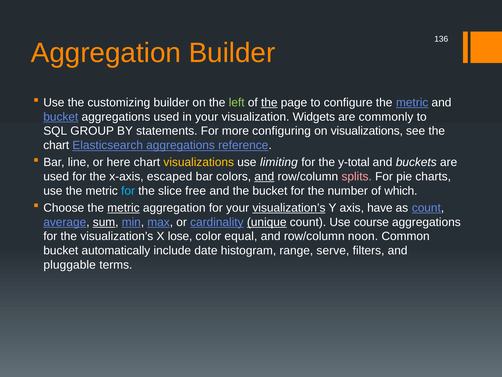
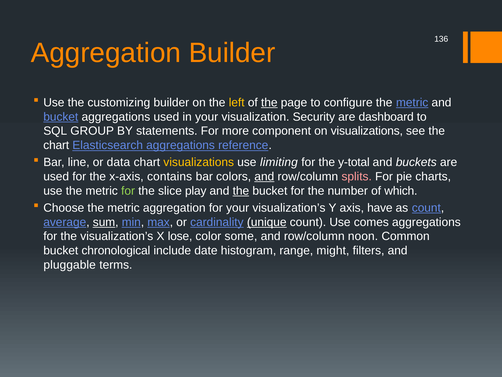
left colour: light green -> yellow (237, 102)
Widgets: Widgets -> Security (314, 117)
commonly: commonly -> dashboard (386, 117)
configuring: configuring -> component (282, 131)
here: here -> data (118, 162)
escaped: escaped -> contains (170, 176)
for colour: light blue -> light green (128, 191)
free: free -> play (196, 191)
the underline: none -> present (241, 191)
metric underline: present -> none (123, 208)
visualization’s underline: present -> none (289, 208)
course: course -> comes (371, 222)
equal: equal -> some (241, 236)
automatically: automatically -> chronological (116, 250)
serve: serve -> might (333, 250)
